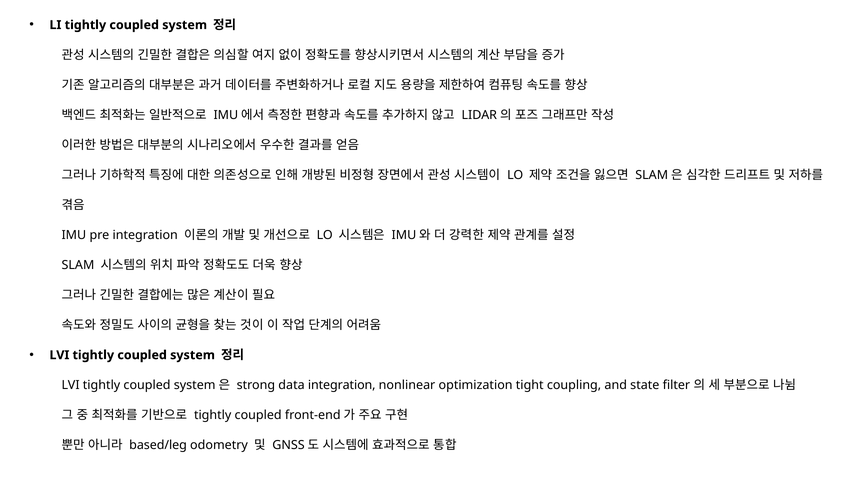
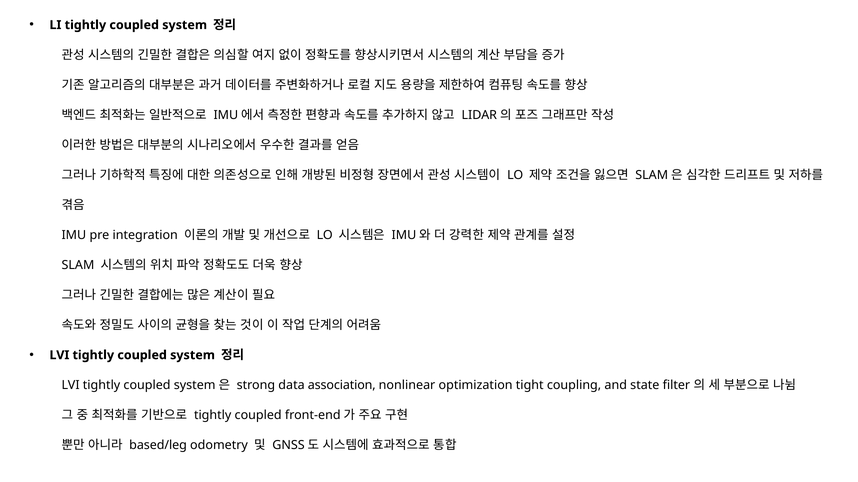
data integration: integration -> association (342, 386)
